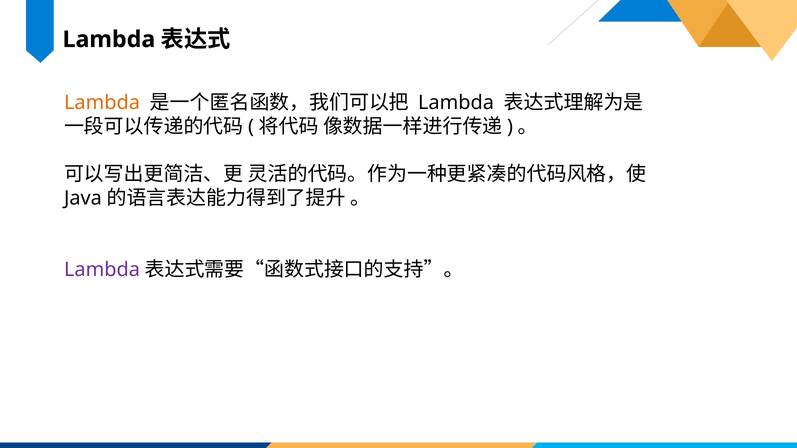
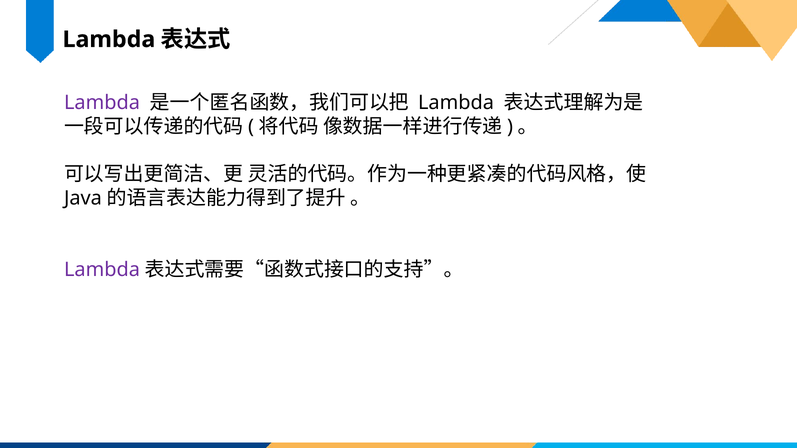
Lambda colour: orange -> purple (102, 103)
